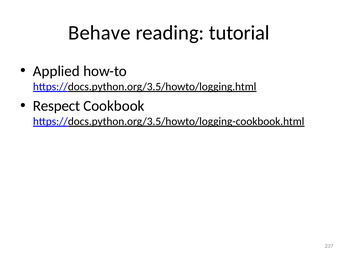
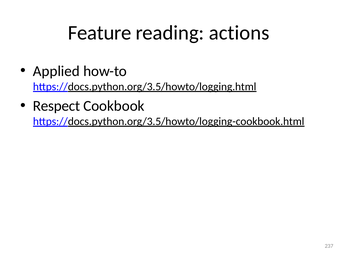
Behave: Behave -> Feature (100, 33)
tutorial: tutorial -> actions (239, 33)
